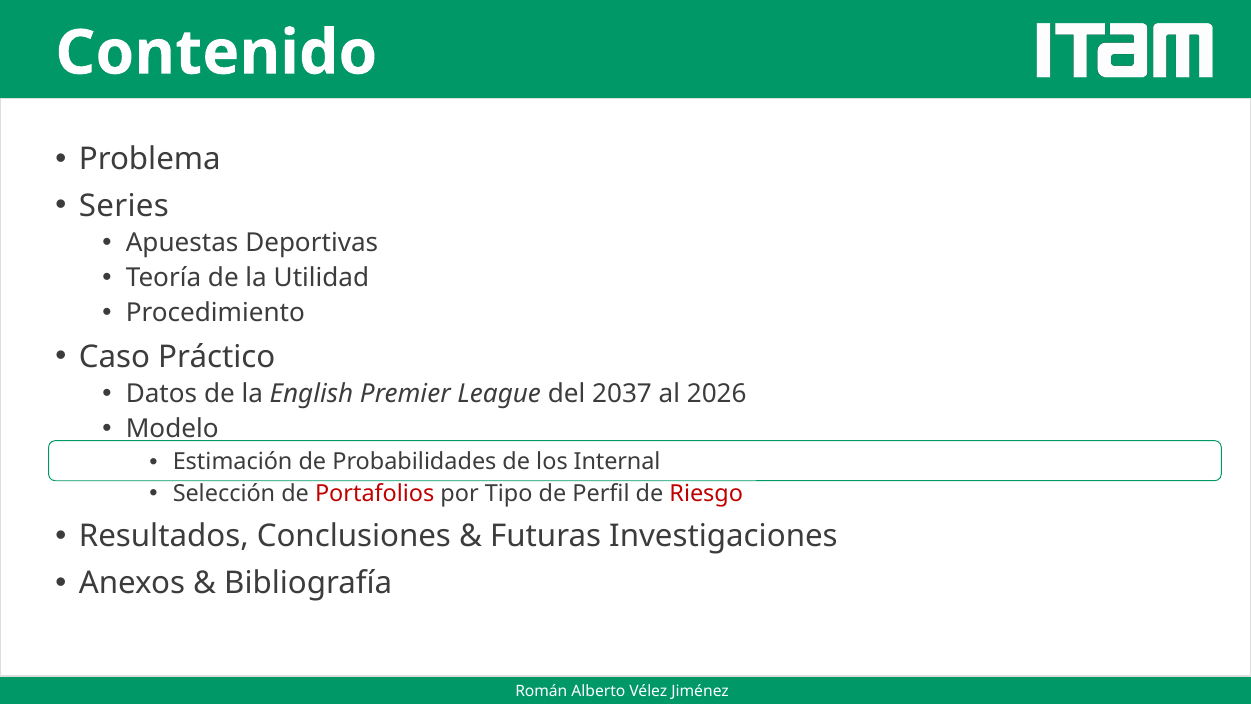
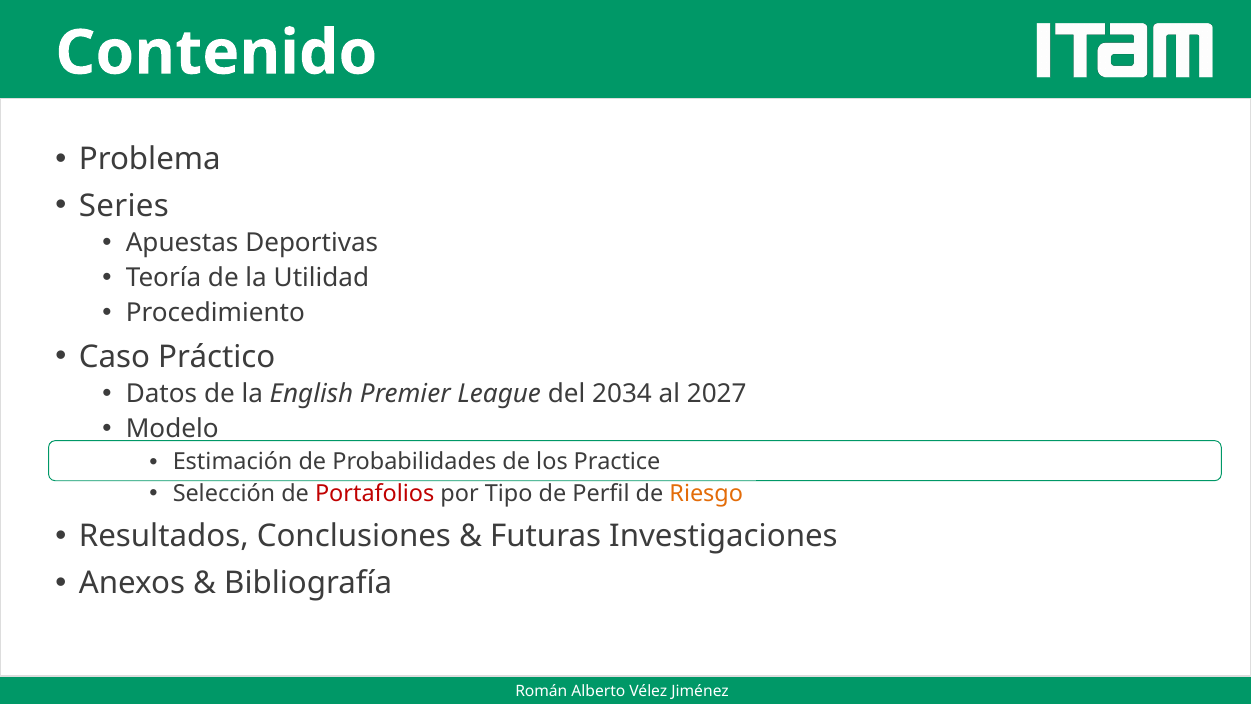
2037: 2037 -> 2034 (622, 394)
2026: 2026 -> 2027 (717, 394)
Internal: Internal -> Practice (617, 462)
Riesgo colour: red -> orange (706, 494)
